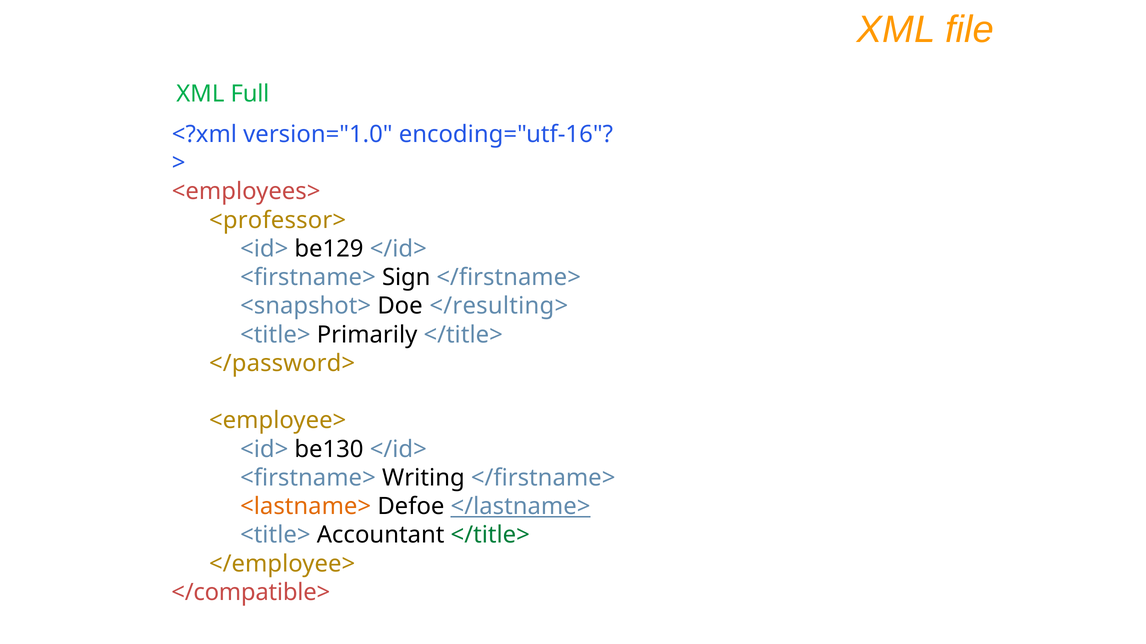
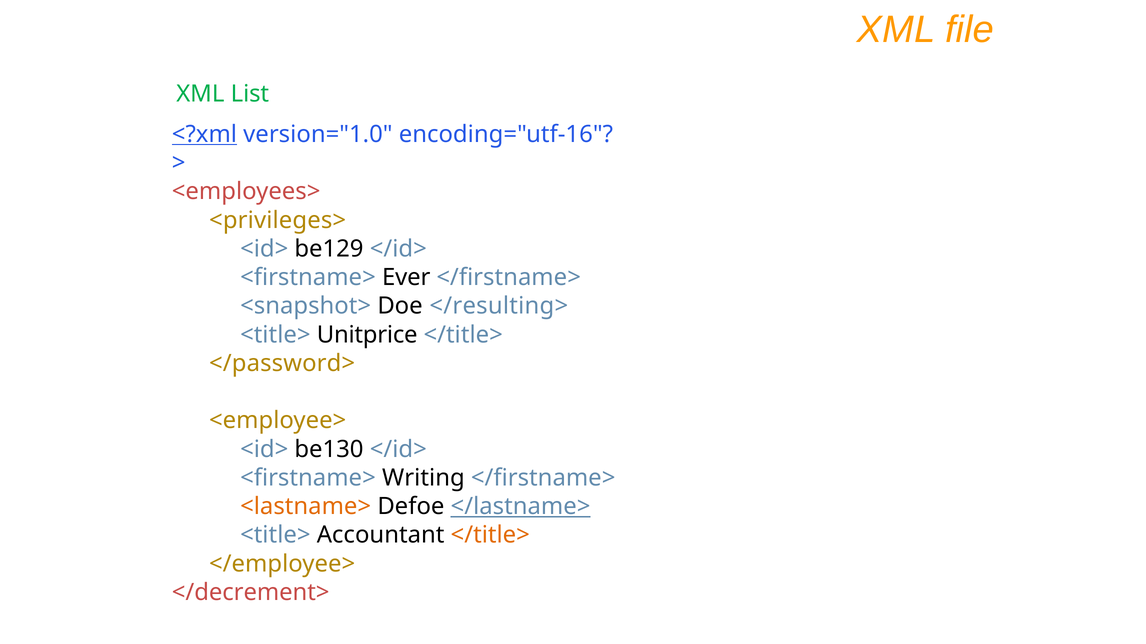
Full: Full -> List (250, 94)
<?xml underline: none -> present (204, 134)
<professor>: <professor> -> <privileges> (278, 220)
Sign: Sign -> Ever (406, 278)
Primarily: Primarily -> Unitprice (367, 335)
</title> colour: green -> orange (490, 536)
</compatible>: </compatible> -> </decrement> (251, 593)
